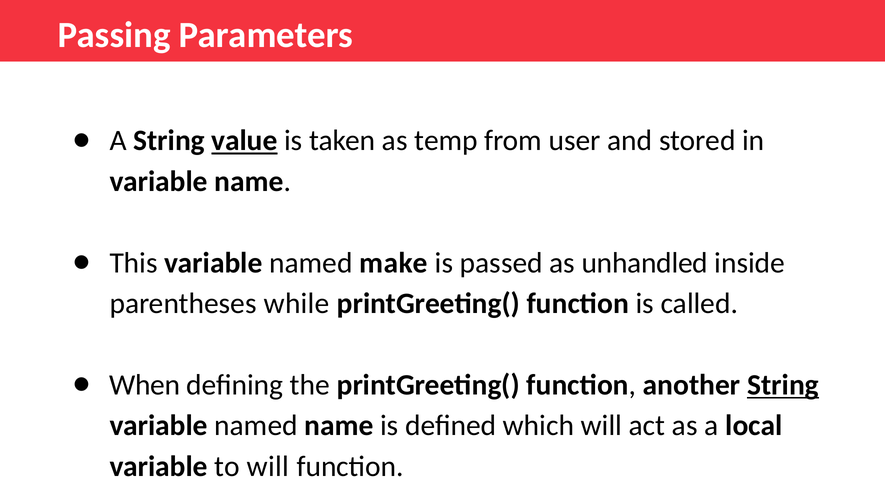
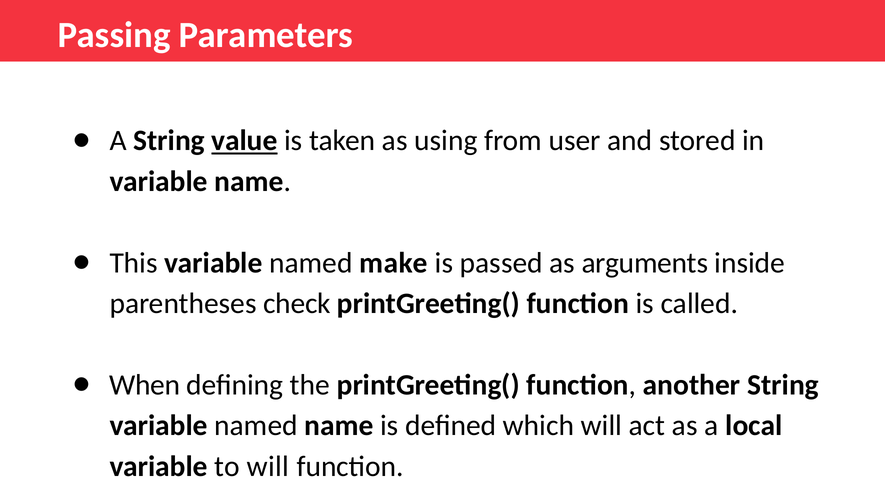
temp: temp -> using (446, 141)
unhandled: unhandled -> arguments (645, 263)
while: while -> check (297, 303)
String underline: present -> none (783, 385)
